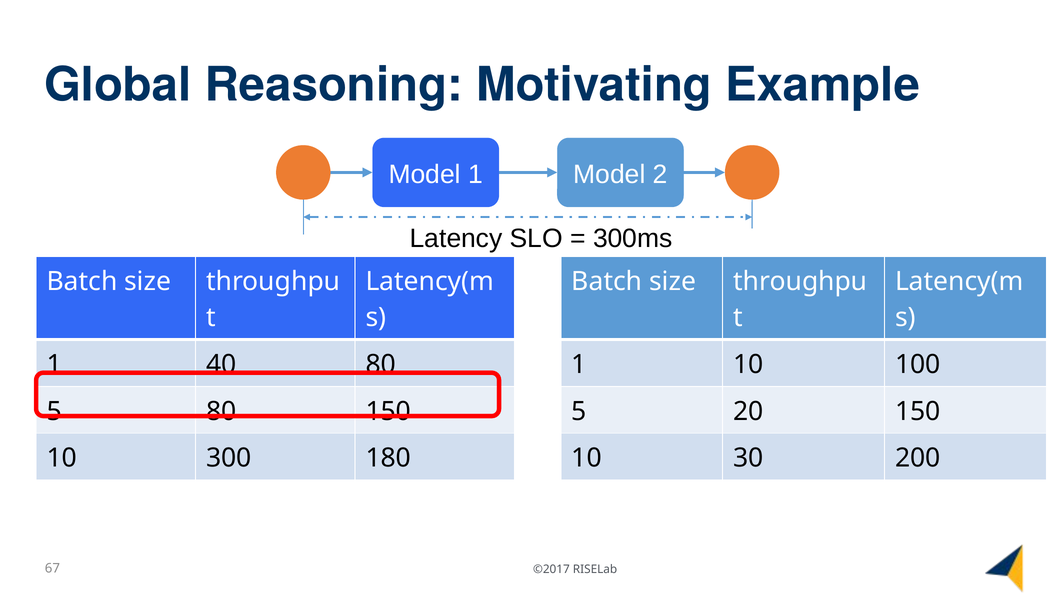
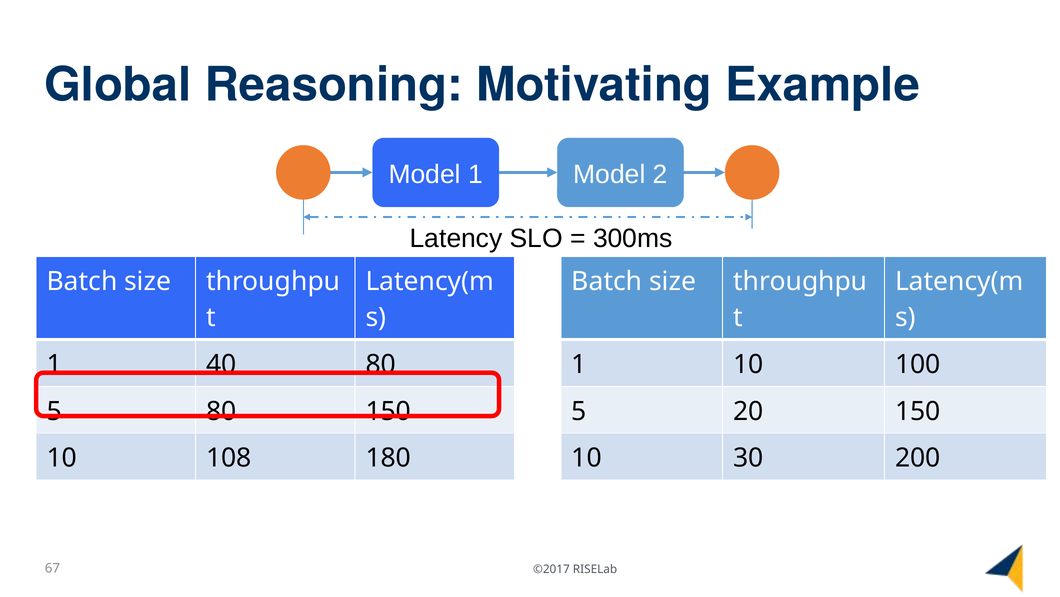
300: 300 -> 108 (229, 458)
